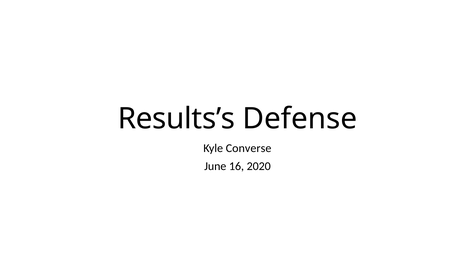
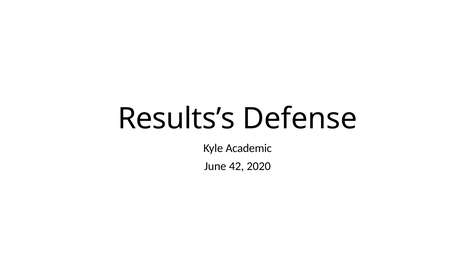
Converse: Converse -> Academic (249, 148)
16: 16 -> 42 (237, 166)
